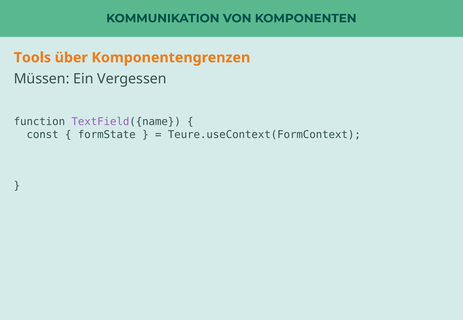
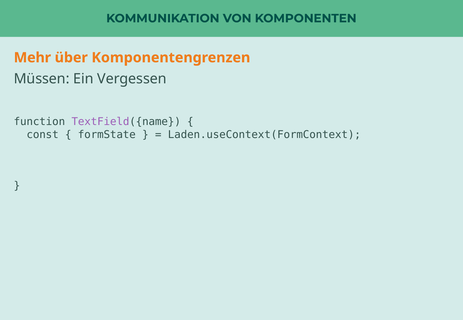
Tools: Tools -> Mehr (32, 58)
Teure.useContext(FormContext: Teure.useContext(FormContext -> Laden.useContext(FormContext (264, 135)
